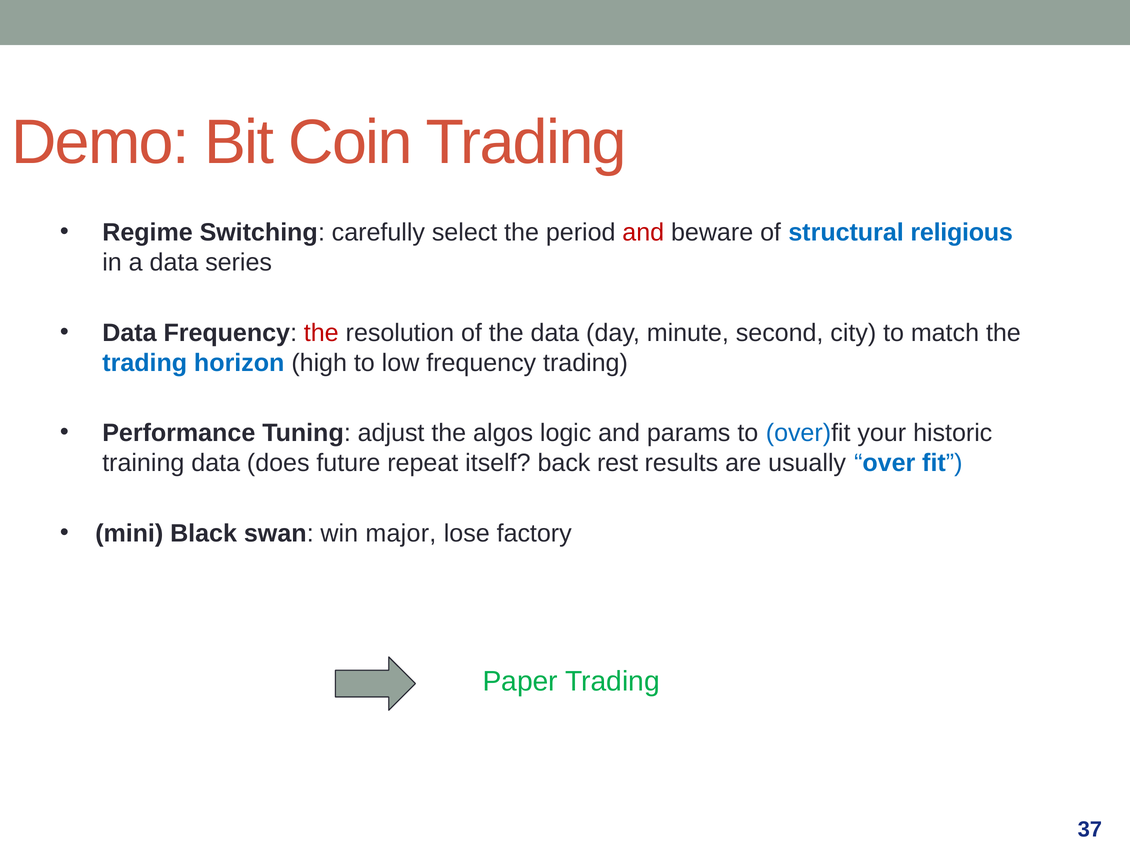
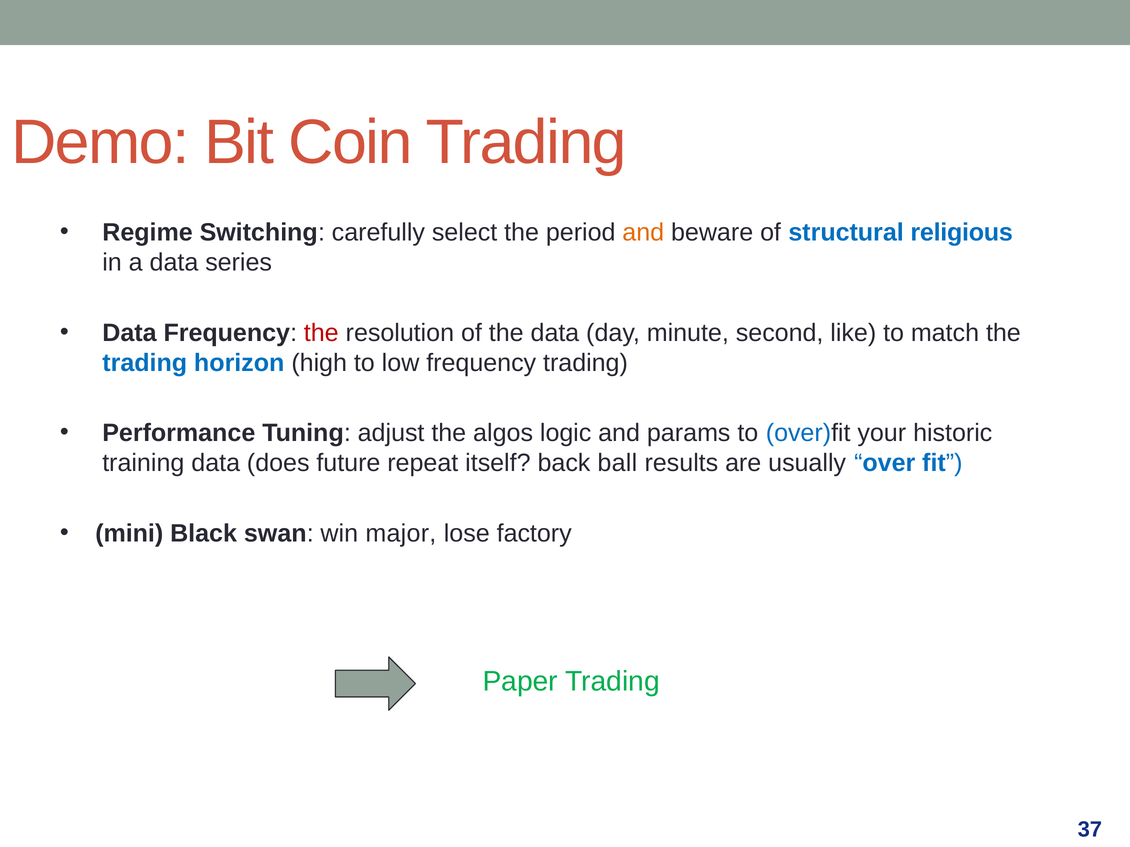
and colour: red -> orange (643, 233)
city: city -> like (853, 333)
rest: rest -> ball (617, 463)
